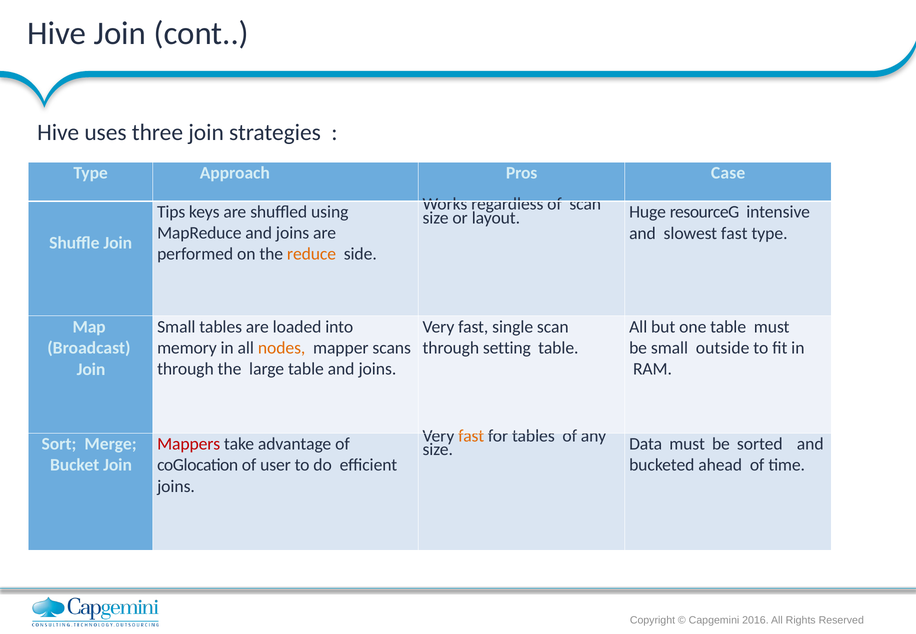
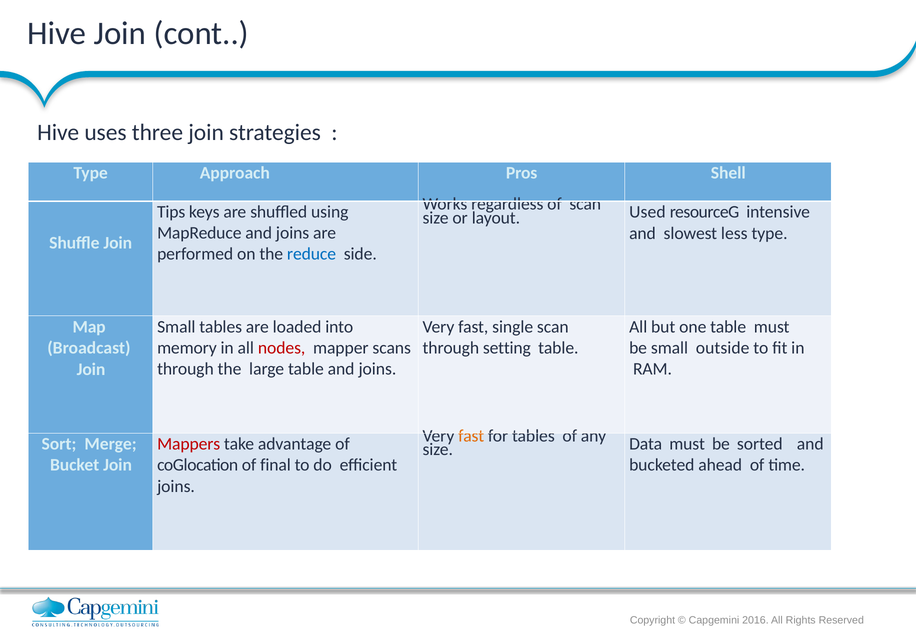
Case: Case -> Shell (728, 173)
Huge: Huge -> Used (647, 212)
slowest fast: fast -> less (734, 233)
reduce colour: orange -> blue (312, 254)
nodes colour: orange -> red (282, 348)
user: user -> final (276, 465)
